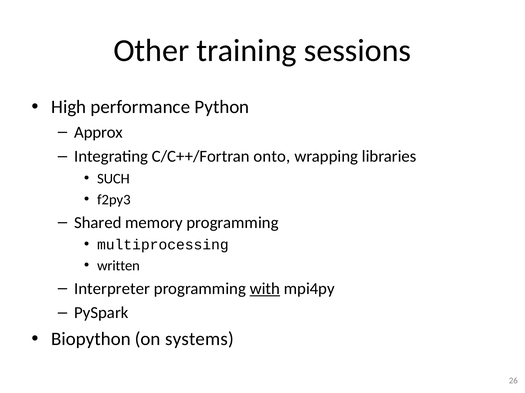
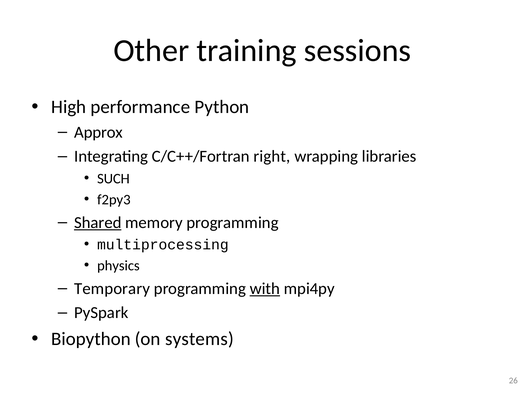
onto: onto -> right (272, 157)
Shared underline: none -> present (98, 223)
written: written -> physics (118, 266)
Interpreter: Interpreter -> Temporary (112, 289)
